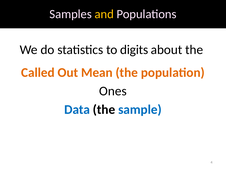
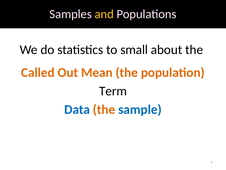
digits: digits -> small (134, 50)
Ones: Ones -> Term (113, 91)
the colour: black -> orange (104, 109)
